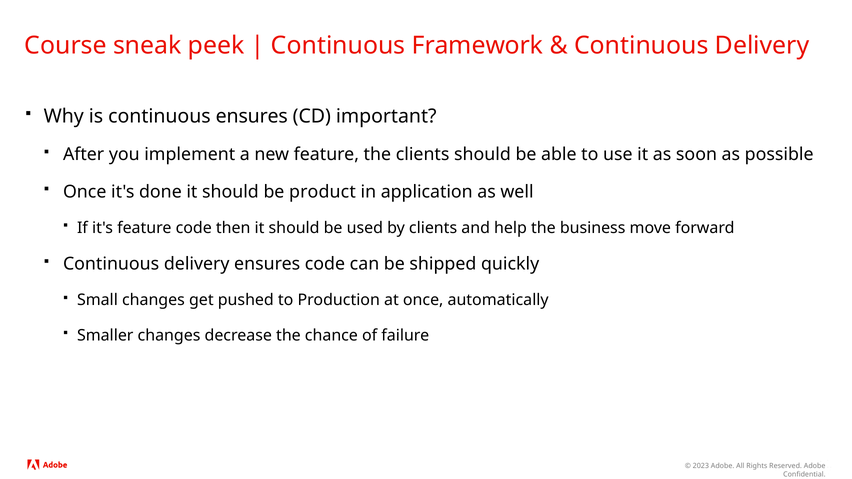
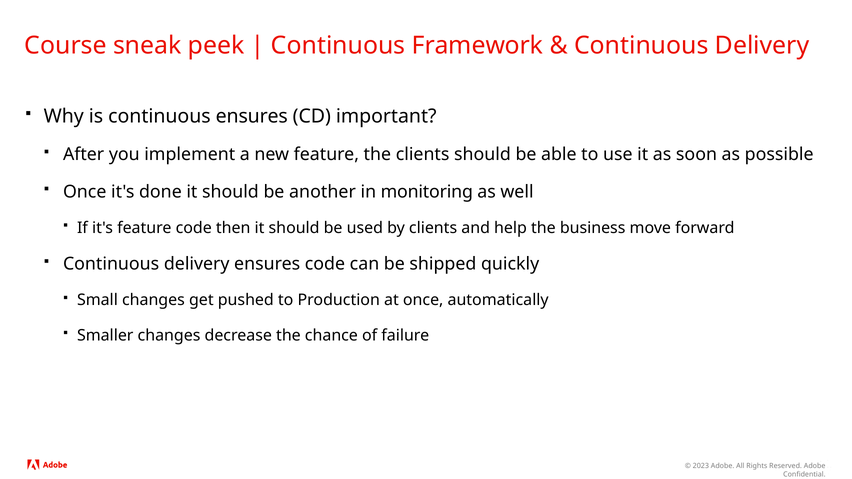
product: product -> another (322, 192)
application: application -> monitoring (427, 192)
